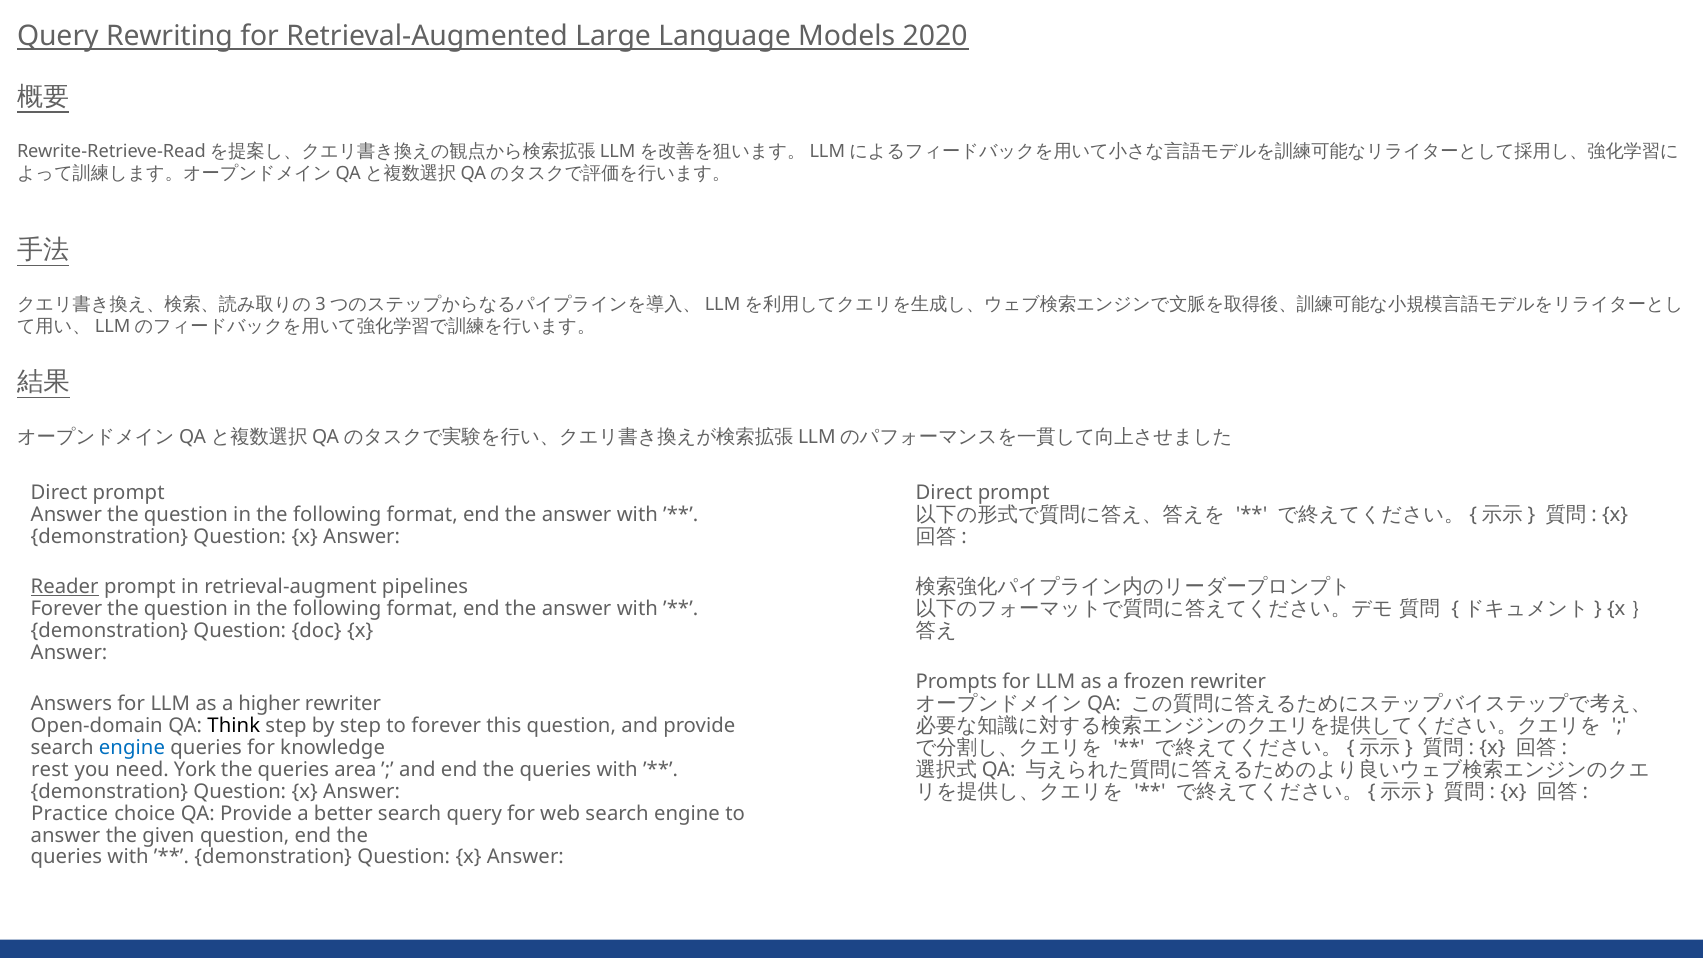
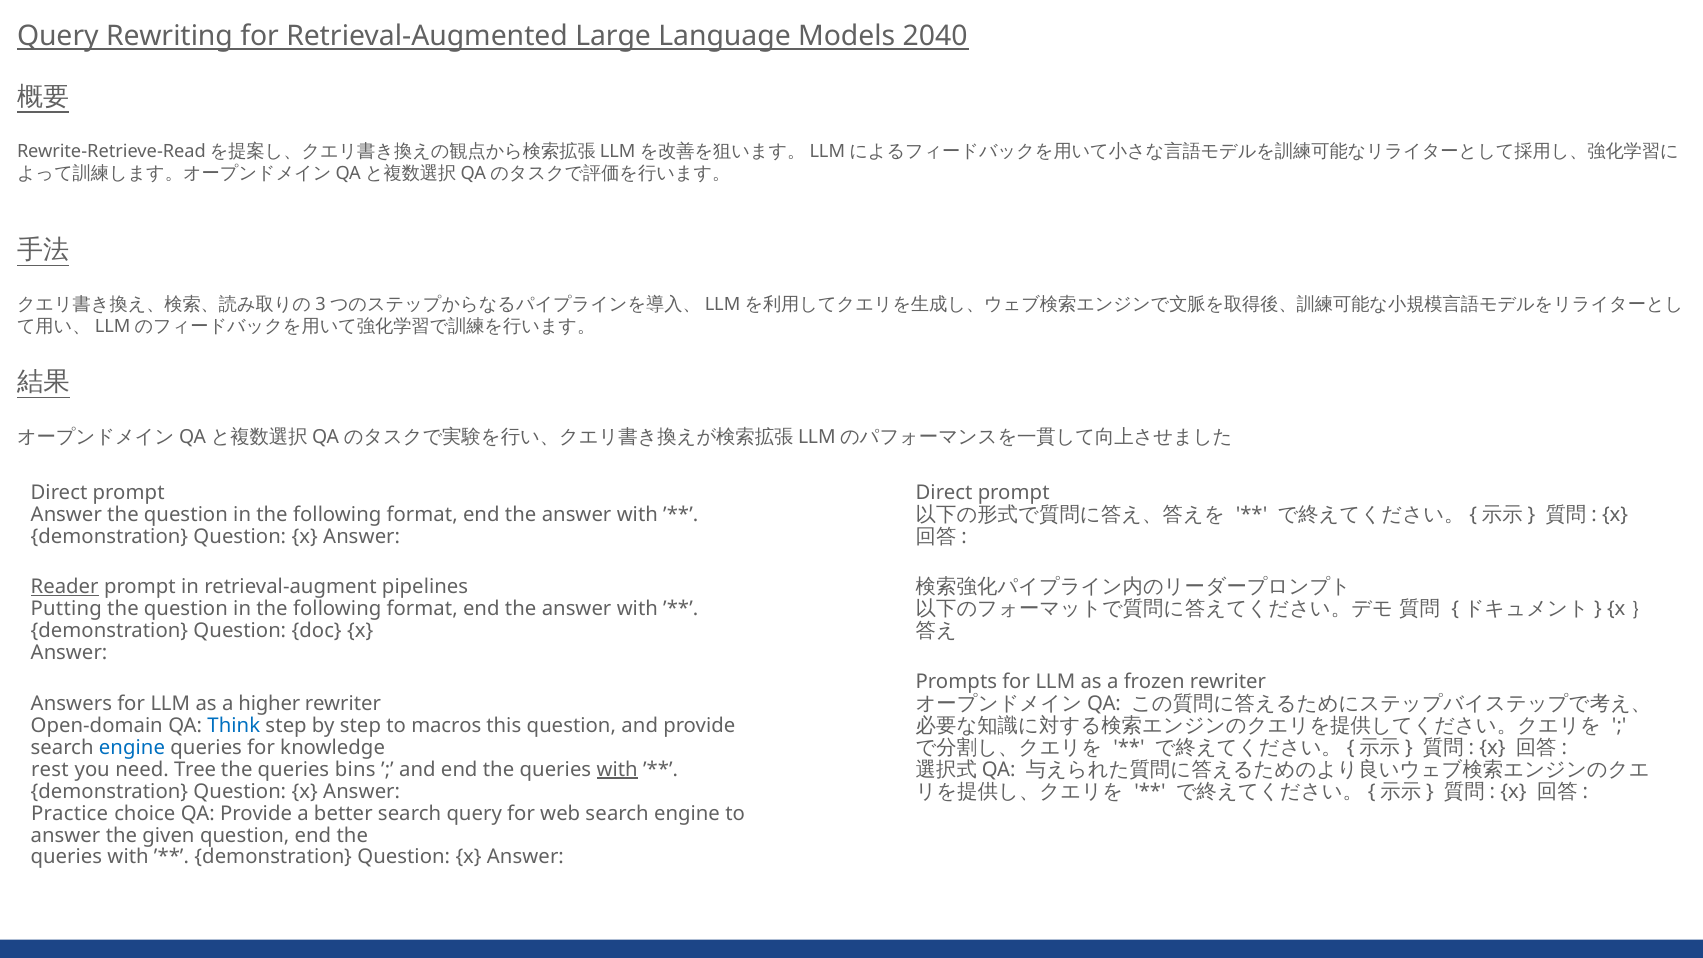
2020: 2020 -> 2040 (935, 36)
Forever: Forever -> Putting (66, 609)
Think colour: black -> blue (234, 725)
to forever: forever -> macros (446, 725)
York: York -> Tree (195, 769)
area: area -> bins (355, 769)
with underline: none -> present (617, 769)
